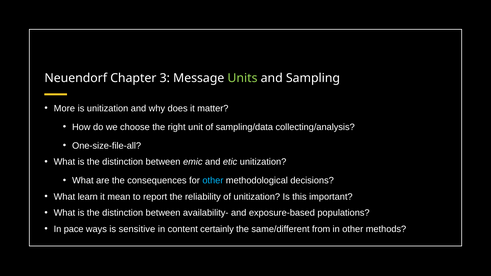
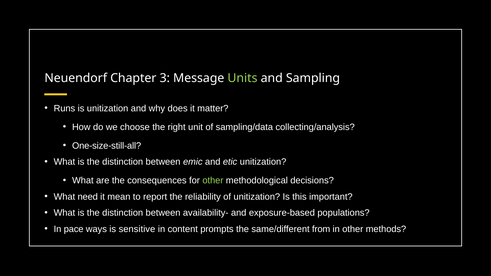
More: More -> Runs (64, 108)
One-size-file-all: One-size-file-all -> One-size-still-all (107, 146)
other colour: light blue -> light green (213, 181)
learn: learn -> need (88, 197)
certainly: certainly -> prompts (217, 229)
